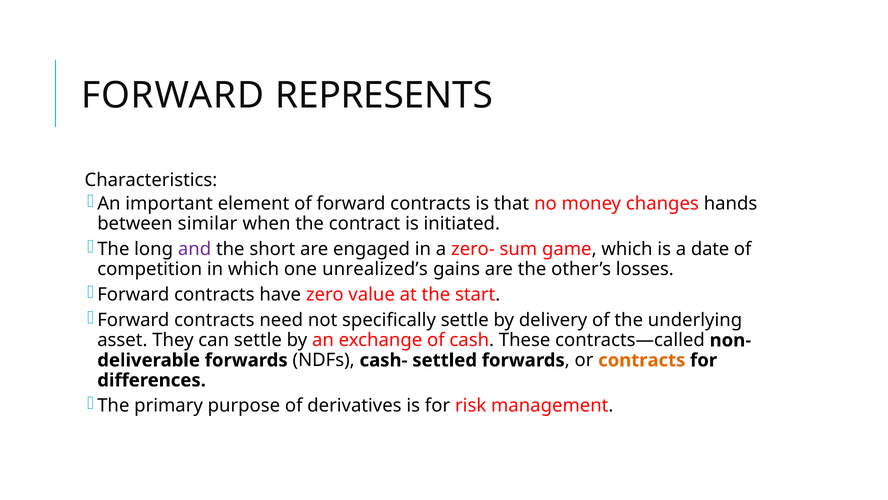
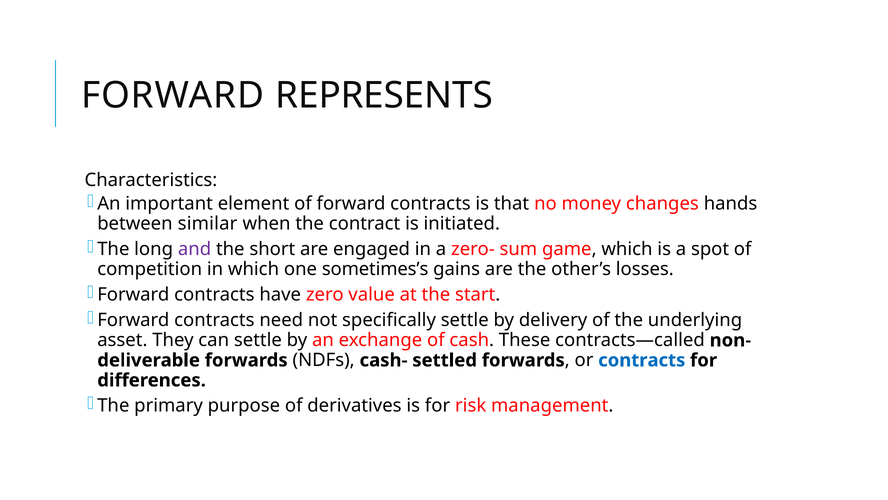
date: date -> spot (710, 249)
unrealized’s: unrealized’s -> sometimes’s (375, 269)
contracts colour: orange -> blue (642, 360)
